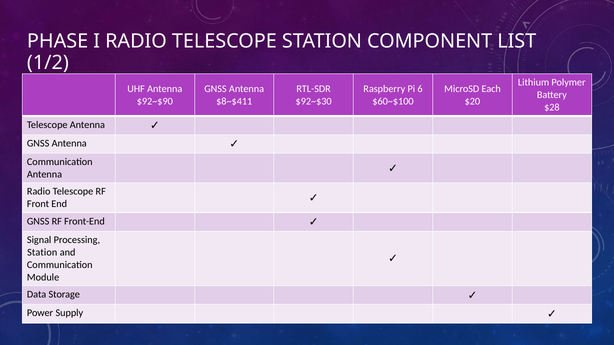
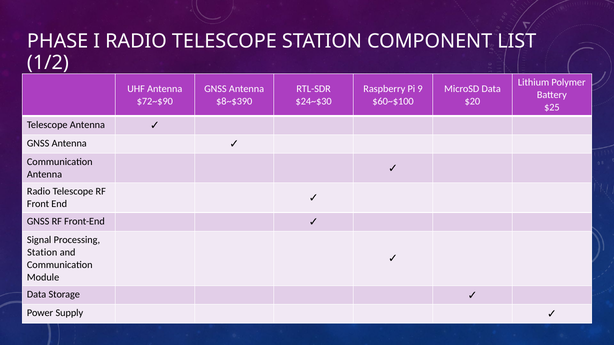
6: 6 -> 9 (420, 89)
MicroSD Each: Each -> Data (491, 89)
$92~$90: $92~$90 -> $72~$90 (155, 101)
$8~$411: $8~$411 -> $8~$390 (234, 101)
$92~$30: $92~$30 -> $24~$30 (314, 101)
$28: $28 -> $25 (552, 108)
